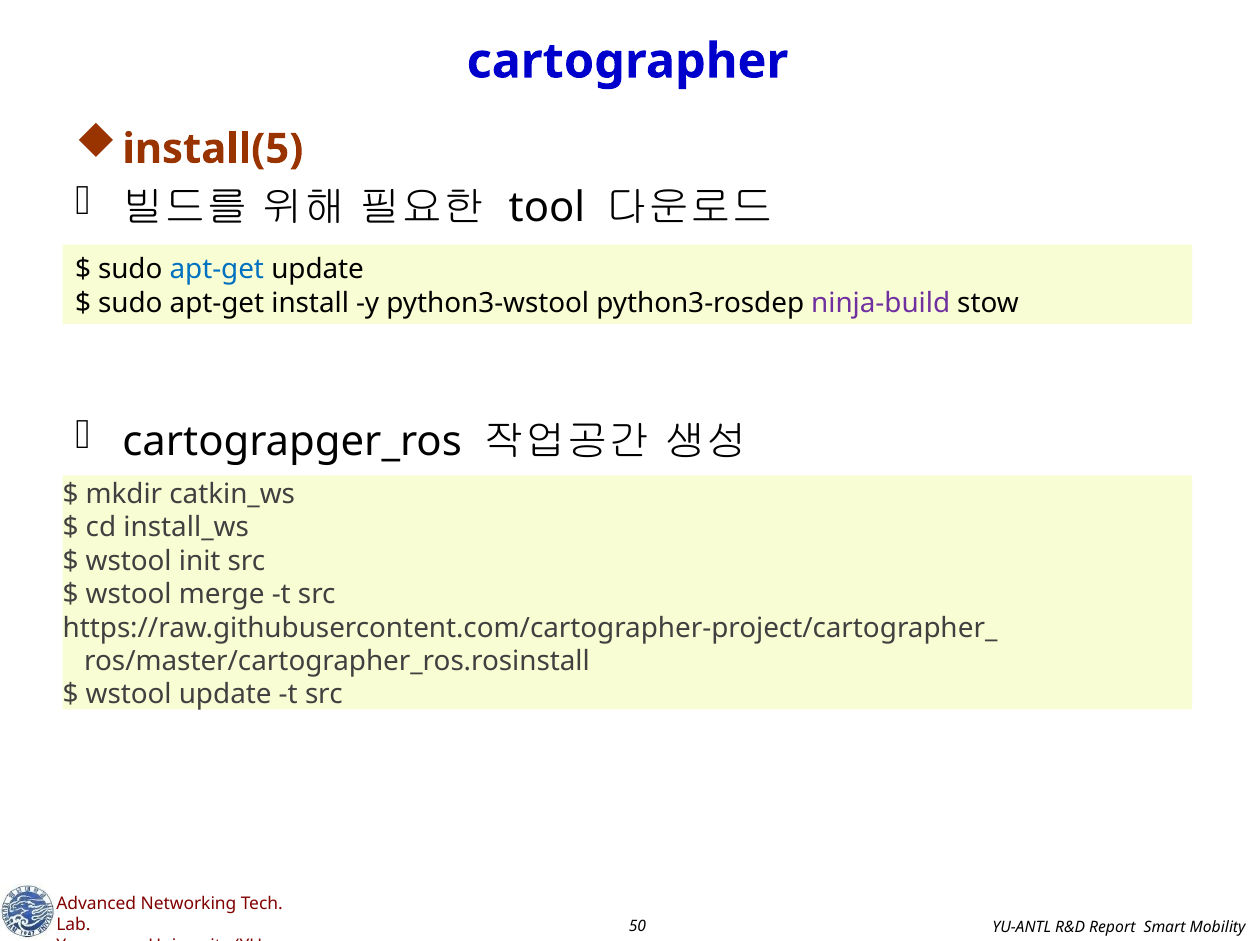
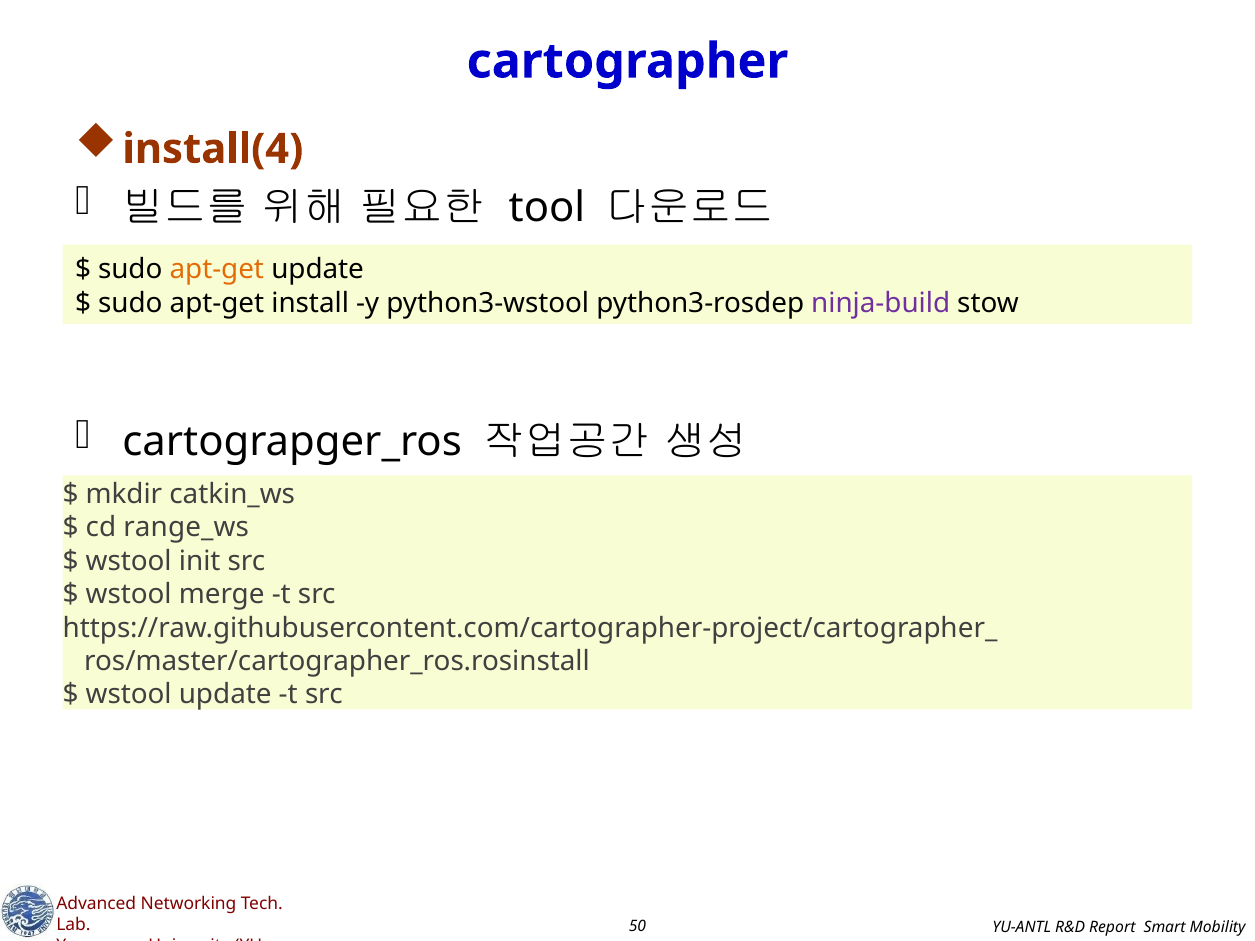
install(5: install(5 -> install(4 (213, 149)
apt-get colour: blue -> orange (217, 270)
install_ws: install_ws -> range_ws (186, 528)
